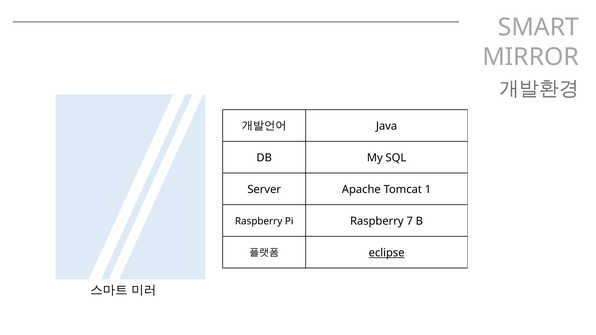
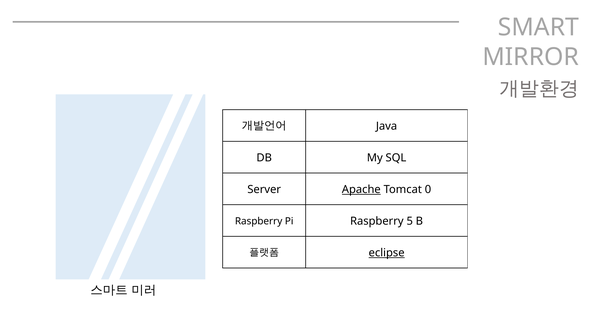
Apache underline: none -> present (361, 190)
1: 1 -> 0 (428, 190)
7: 7 -> 5 (410, 221)
